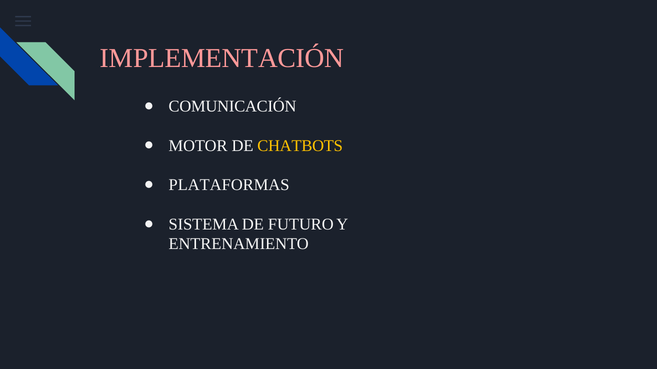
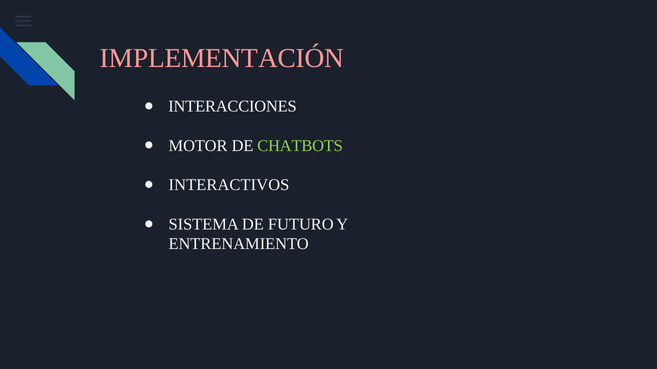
COMUNICACIÓN: COMUNICACIÓN -> INTERACCIONES (233, 106)
CHATBOTS colour: yellow -> light green (300, 146)
PLATAFORMAS: PLATAFORMAS -> INTERACTIVOS (229, 185)
